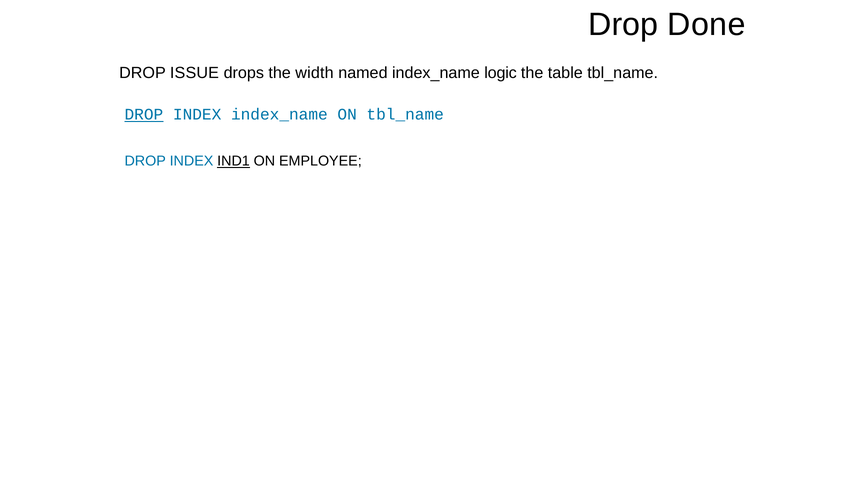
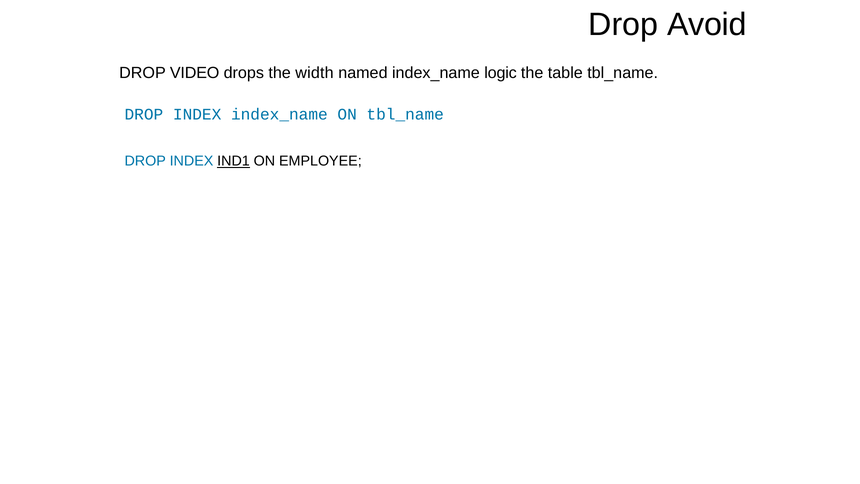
Done: Done -> Avoid (707, 25)
ISSUE: ISSUE -> VIDEO (195, 73)
DROP underline: present -> none (144, 115)
